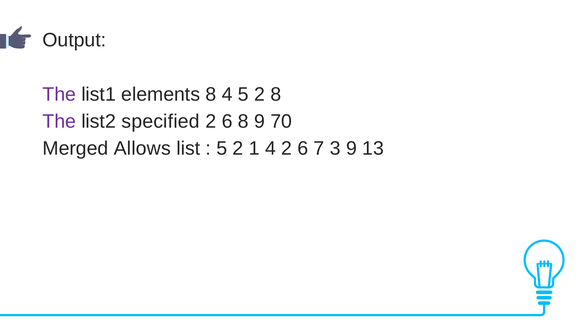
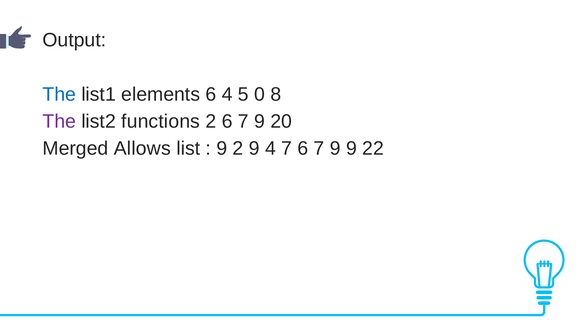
The colour: purple -> blue (59, 94)
elements 8: 8 -> 6 (211, 94)
4 5 2: 2 -> 0 (260, 94)
specified: specified -> functions (161, 121)
2 6 8: 8 -> 7 (243, 121)
70: 70 -> 20 (281, 121)
5: 5 -> 9 (222, 148)
2 1: 1 -> 9 (254, 148)
4 2: 2 -> 7 (287, 148)
3: 3 -> 9 (335, 148)
13: 13 -> 22 (373, 148)
